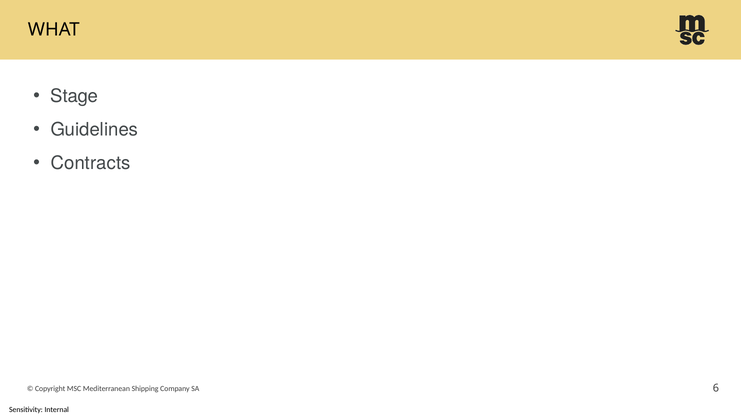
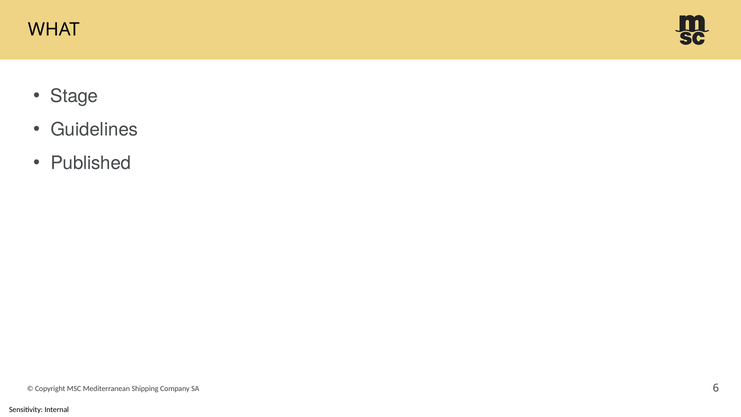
Contracts: Contracts -> Published (91, 163)
